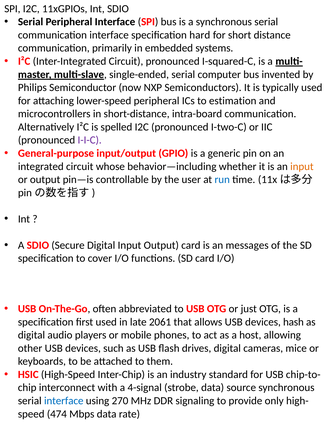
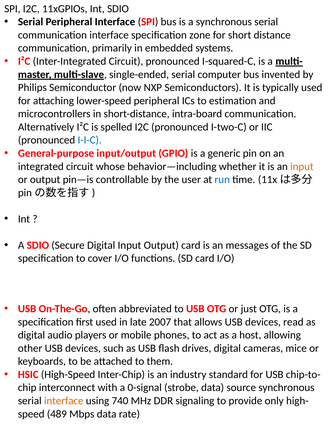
hard: hard -> zone (200, 35)
I-I-C colour: purple -> blue (90, 140)
2061: 2061 -> 2007 (160, 321)
hash: hash -> read (293, 321)
4-signal: 4-signal -> 0-signal (145, 387)
interface colour: blue -> orange (64, 400)
270: 270 -> 740 (120, 400)
474: 474 -> 489 (57, 413)
